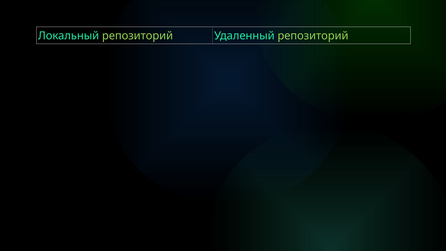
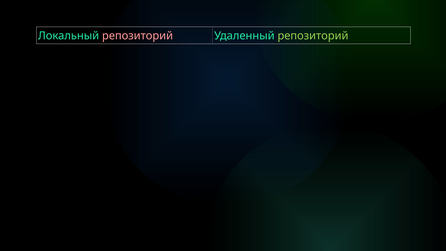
репозиторий colour: light green -> pink (138, 36)
